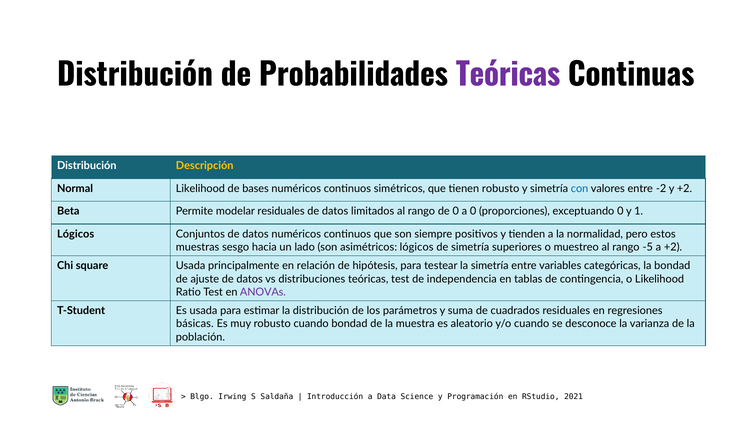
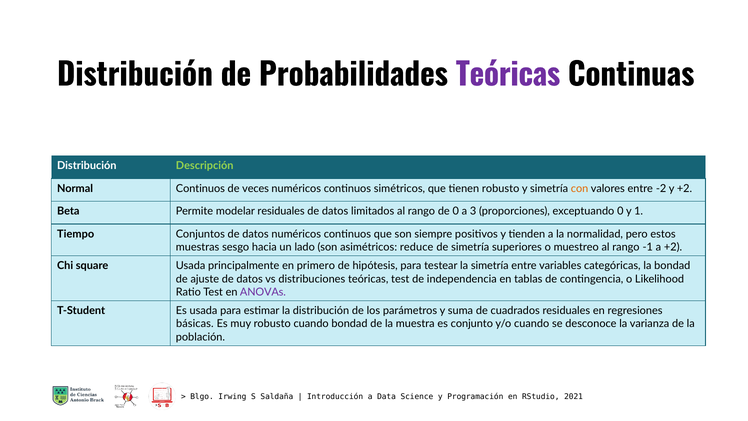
Descripción colour: yellow -> light green (205, 166)
Normal Likelihood: Likelihood -> Continuos (200, 188)
bases: bases -> veces (256, 188)
con colour: blue -> orange (580, 188)
a 0: 0 -> 3 (473, 211)
Lógicos: Lógicos -> Tiempo (76, 234)
asimétricos lógicos: lógicos -> reduce (417, 247)
-5: -5 -> -1 (648, 247)
relación: relación -> primero (316, 266)
aleatorio: aleatorio -> conjunto (472, 324)
